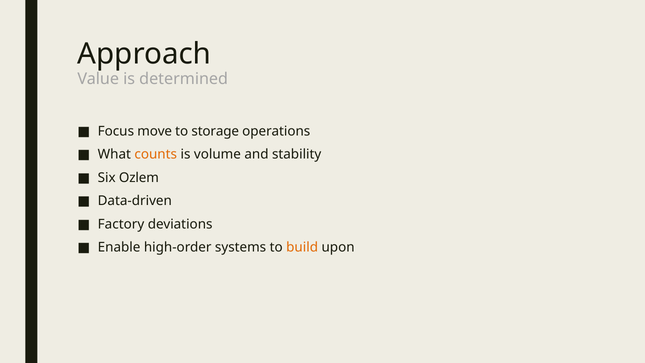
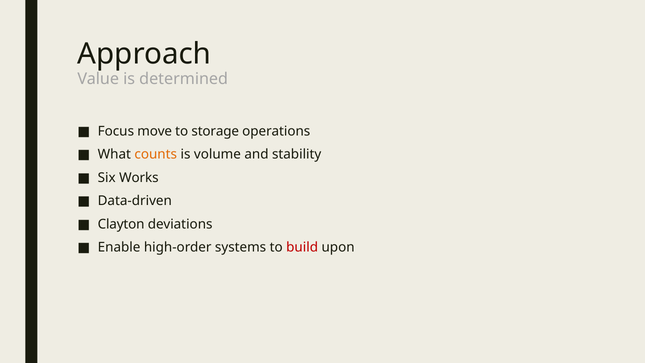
Ozlem: Ozlem -> Works (139, 178)
Factory: Factory -> Clayton (121, 224)
build colour: orange -> red (302, 247)
